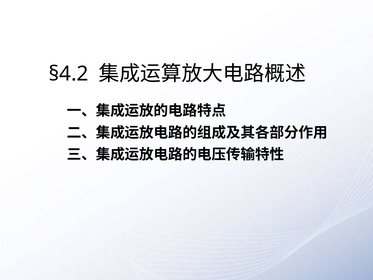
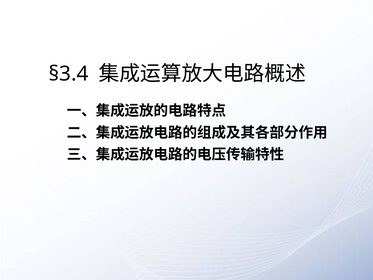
§4.2: §4.2 -> §3.4 (68, 74)
